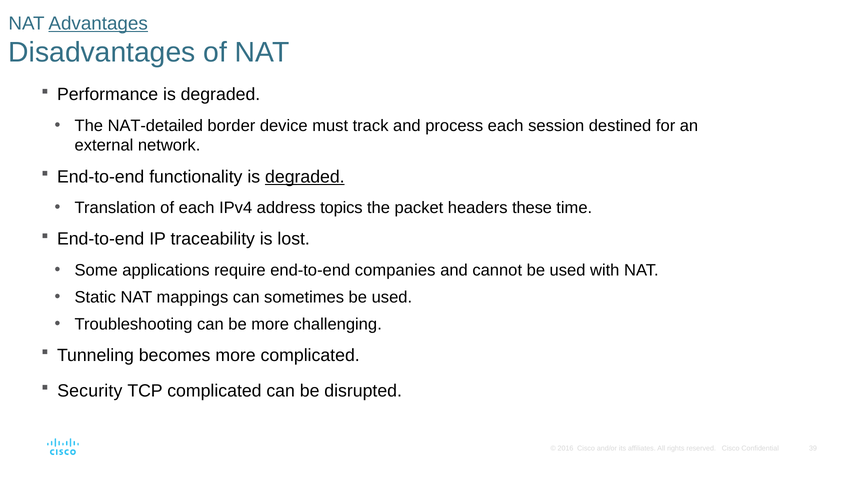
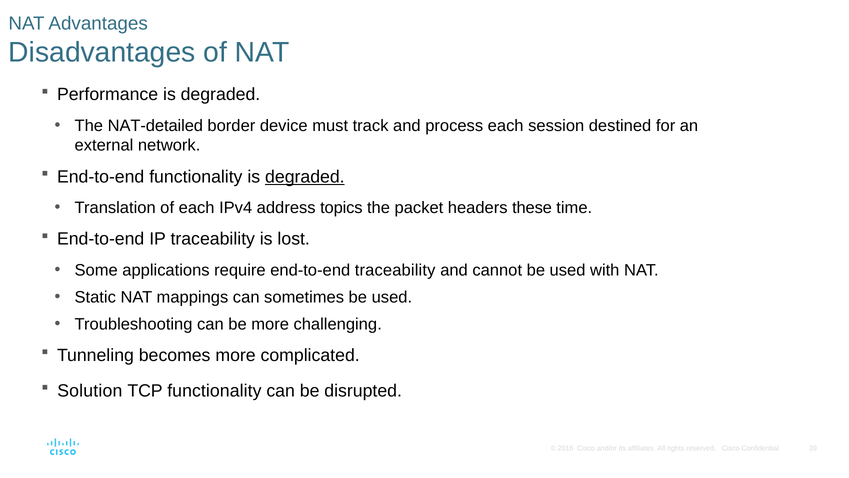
Advantages underline: present -> none (98, 23)
end-to-end companies: companies -> traceability (395, 270)
Security: Security -> Solution (90, 390)
TCP complicated: complicated -> functionality (214, 390)
